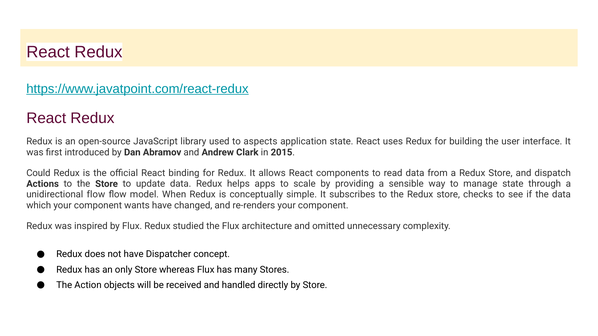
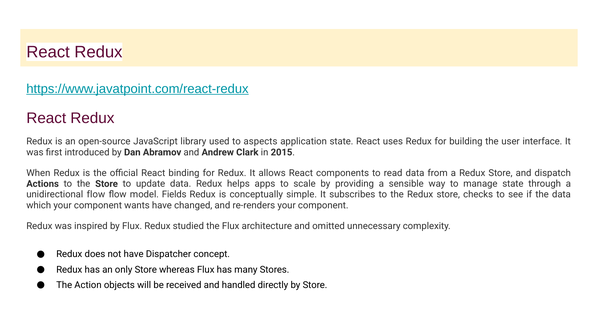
Could: Could -> When (38, 173)
When: When -> Fields (174, 195)
